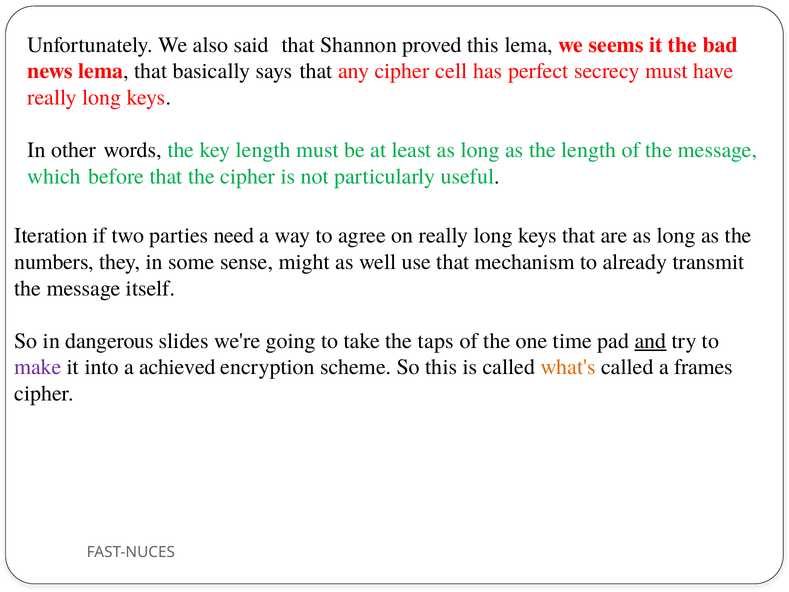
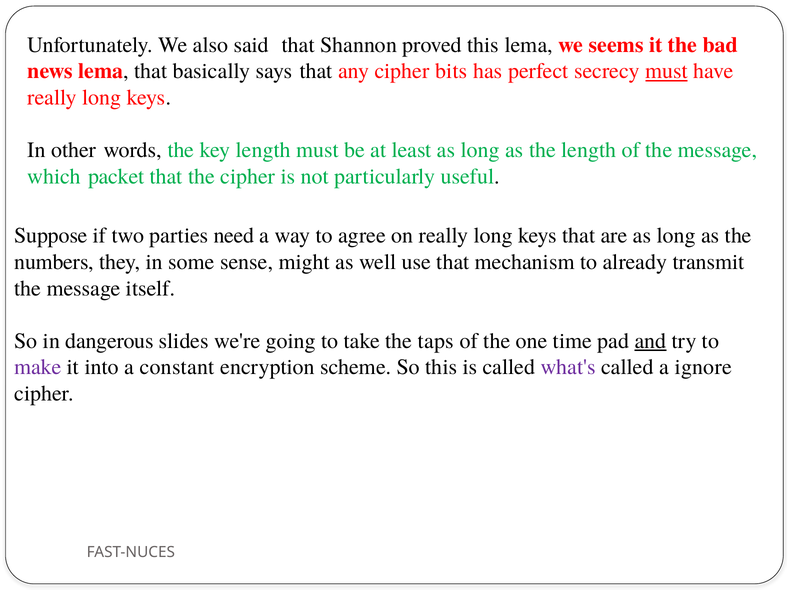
cell: cell -> bits (451, 71)
must underline: none -> present (667, 71)
before: before -> packet (116, 176)
Iteration: Iteration -> Suppose (51, 236)
achieved: achieved -> constant (177, 367)
what's colour: orange -> purple (568, 367)
frames: frames -> ignore (703, 367)
